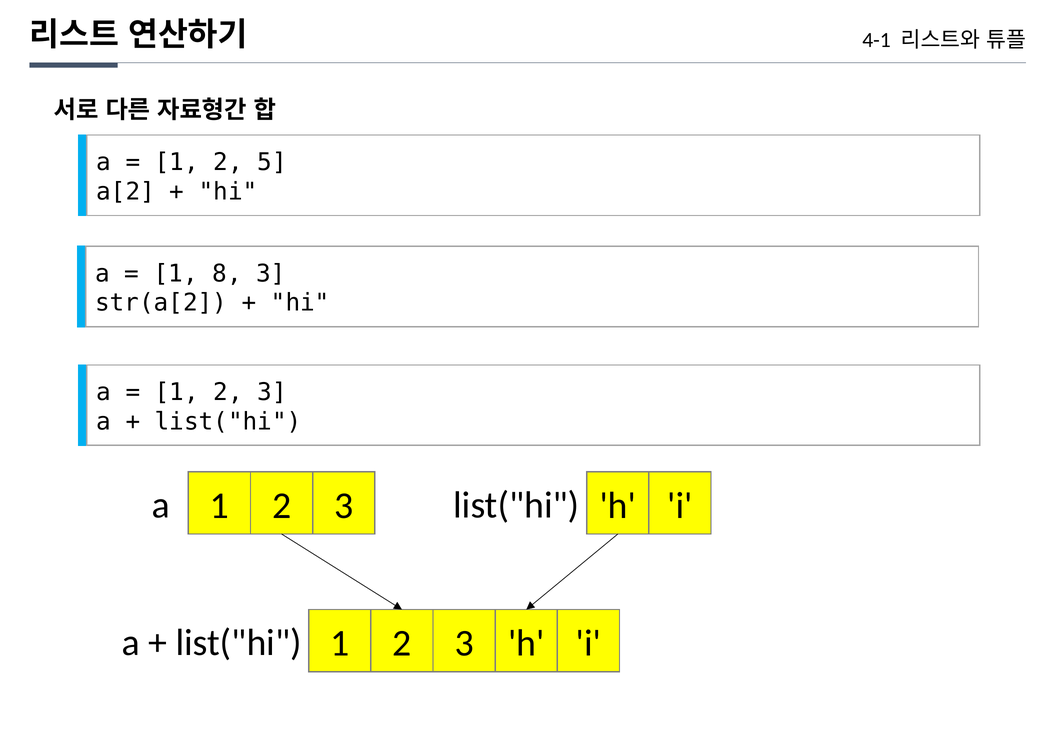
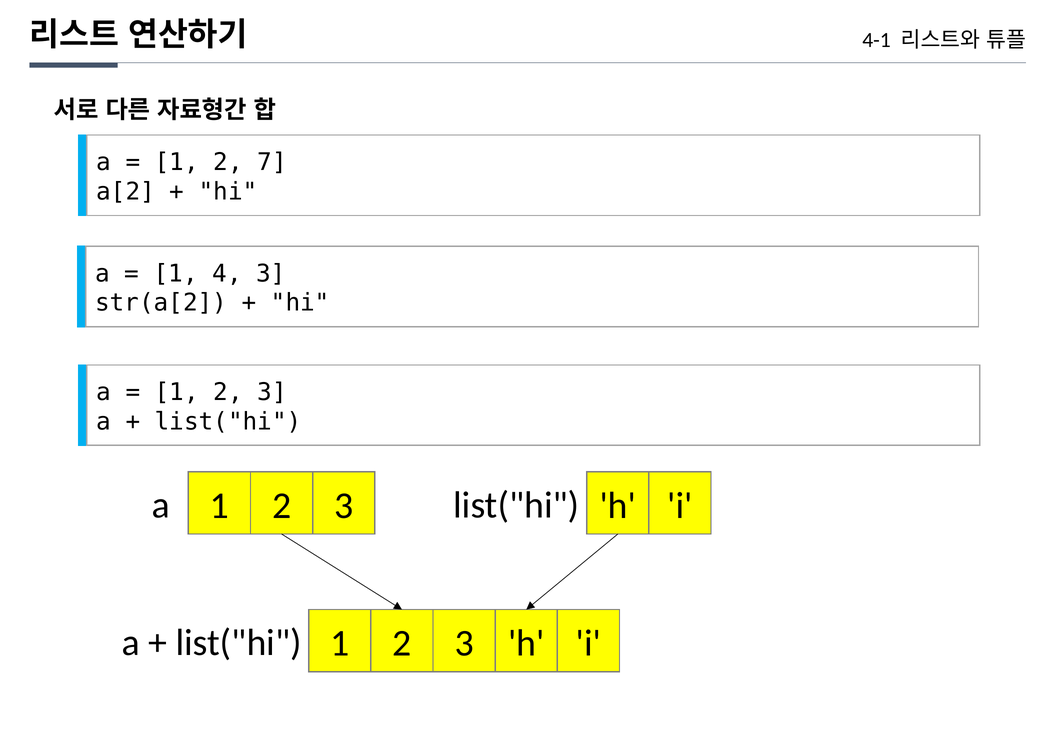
5: 5 -> 7 (272, 162)
8: 8 -> 4 (227, 274)
